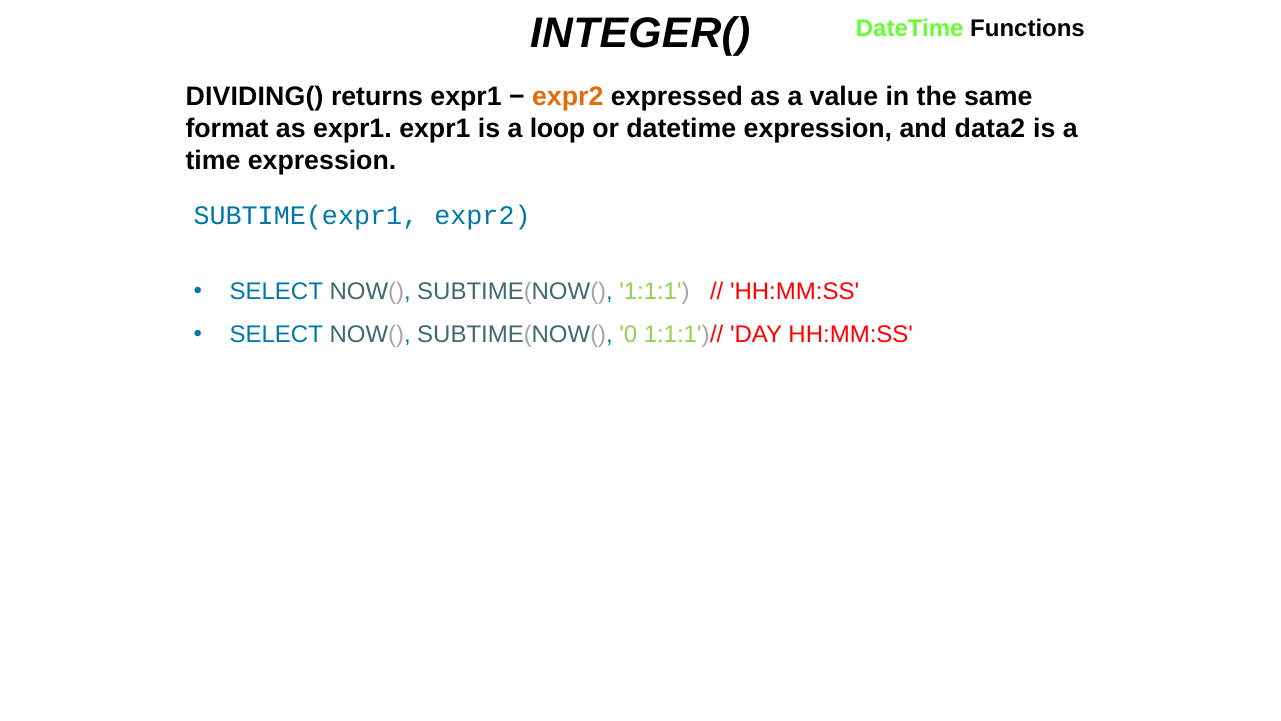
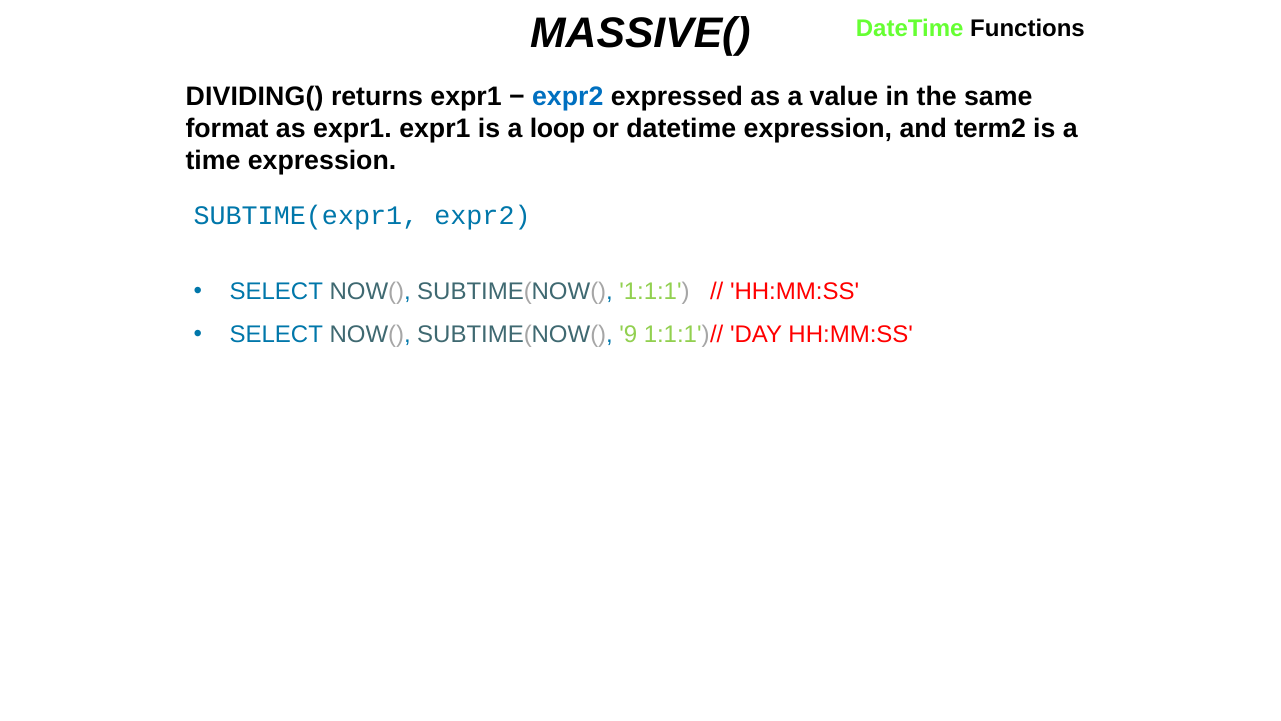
INTEGER(: INTEGER( -> MASSIVE( (640, 33)
expr2 colour: orange -> blue (568, 97)
data2: data2 -> term2 (990, 129)
0: 0 -> 9 (628, 335)
